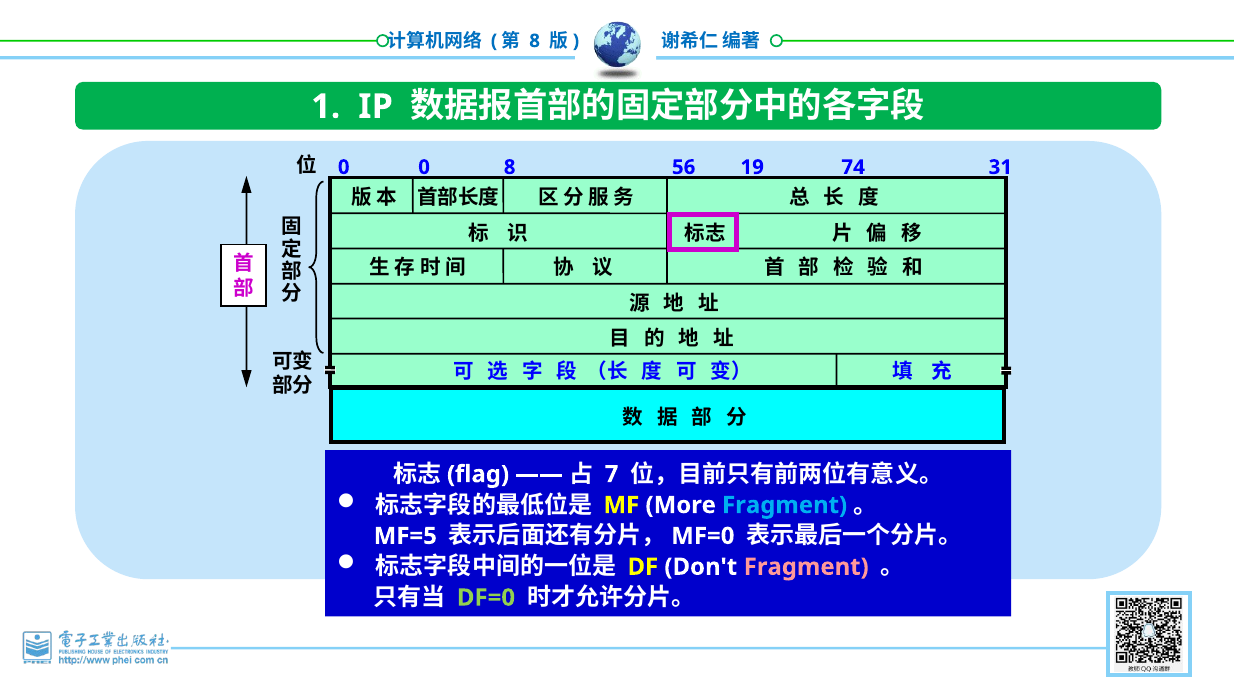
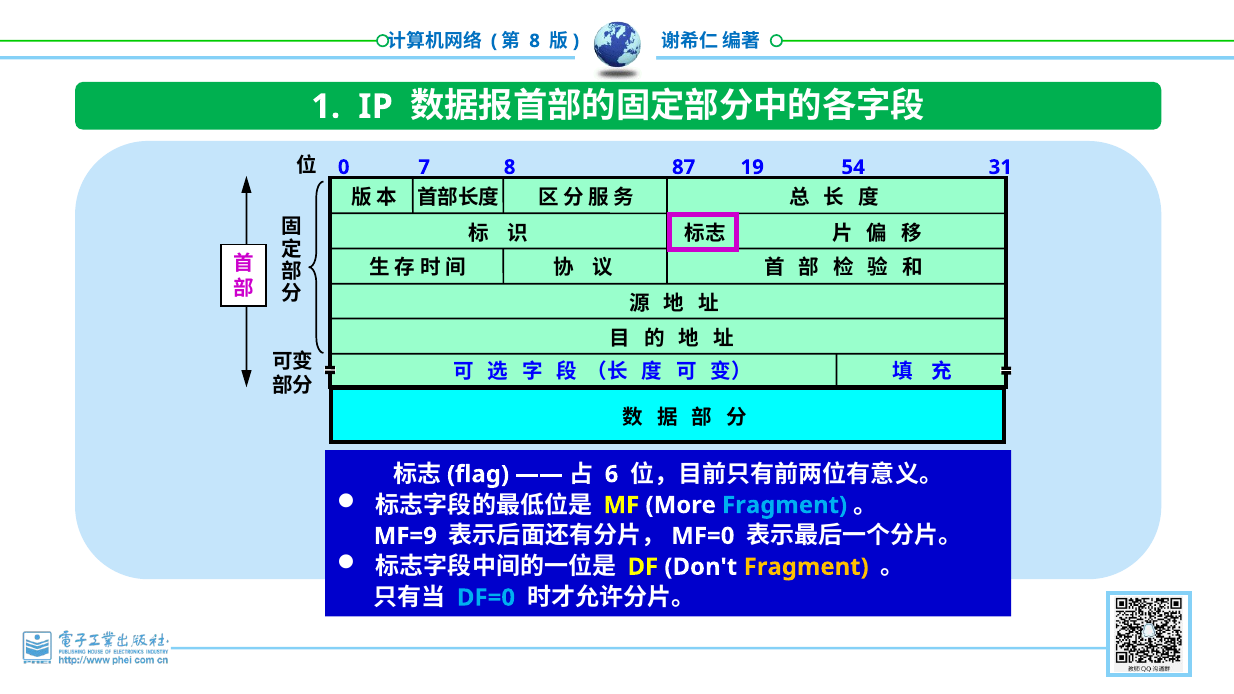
0 0: 0 -> 7 (424, 167)
56: 56 -> 87 (684, 167)
74: 74 -> 54 (853, 167)
7: 7 -> 6 (612, 474)
MF=5: MF=5 -> MF=9 (405, 536)
Fragment colour: pink -> yellow (806, 567)
DF=0 colour: light green -> light blue (486, 598)
